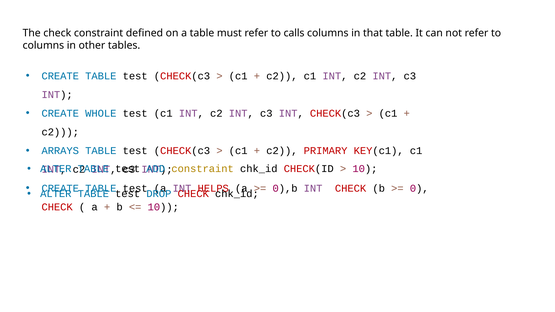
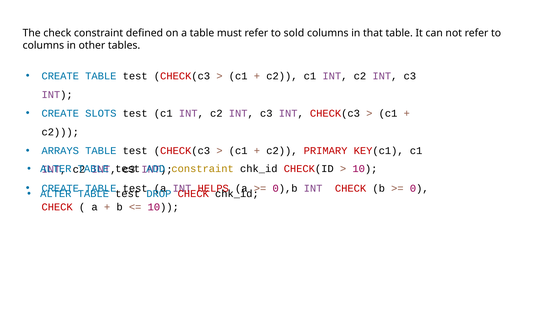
calls: calls -> sold (294, 33)
WHOLE: WHOLE -> SLOTS (101, 113)
